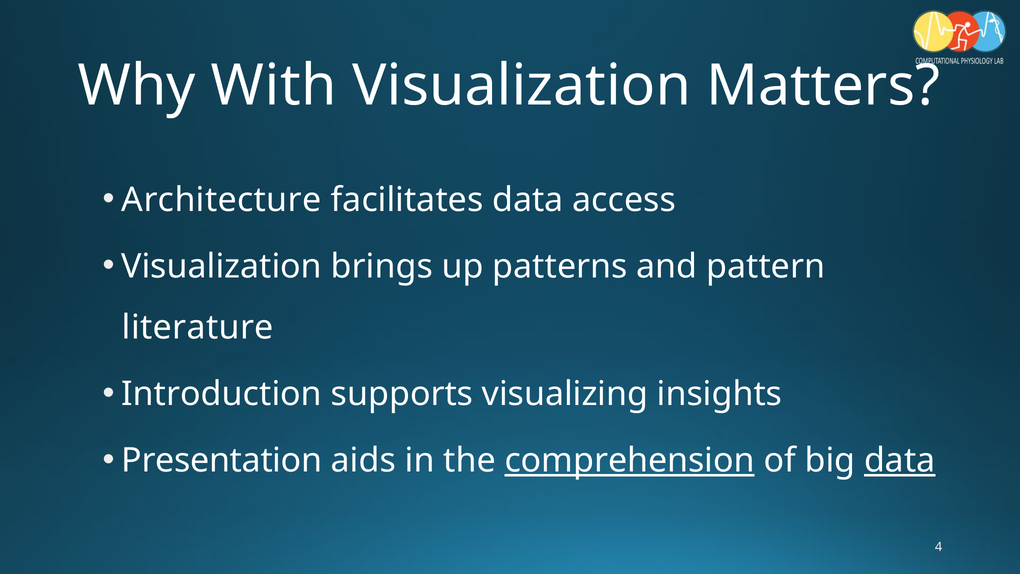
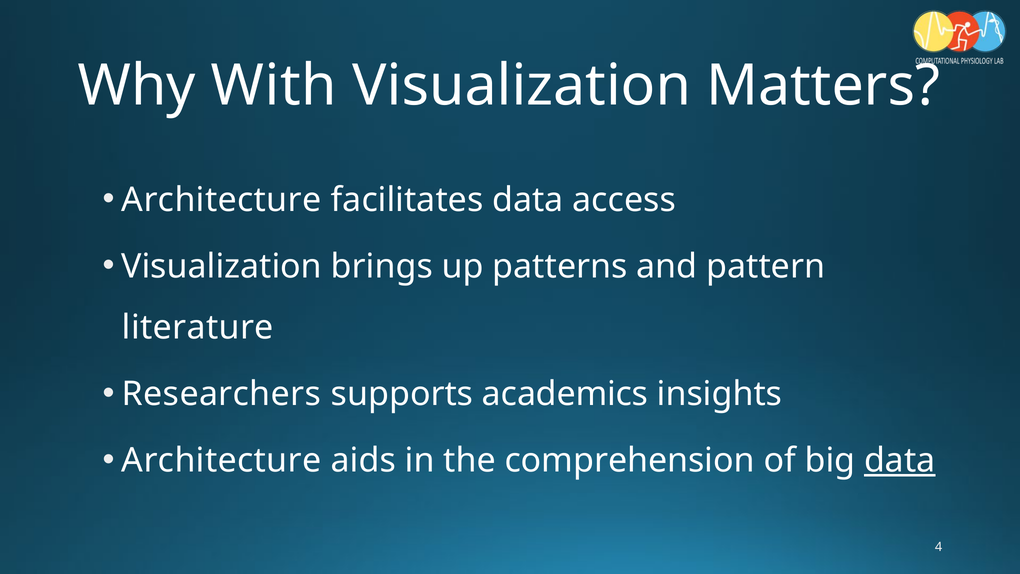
Introduction: Introduction -> Researchers (221, 394)
visualizing: visualizing -> academics (565, 394)
Presentation: Presentation -> Architecture (221, 460)
comprehension underline: present -> none (630, 460)
